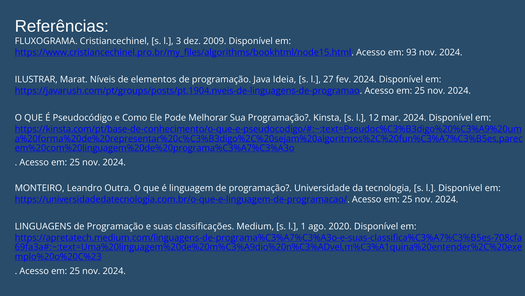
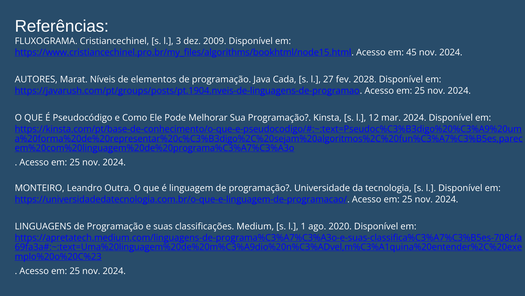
93: 93 -> 45 (411, 52)
ILUSTRAR: ILUSTRAR -> AUTORES (36, 79)
Ideia: Ideia -> Cada (285, 79)
fev 2024: 2024 -> 2028 (365, 79)
